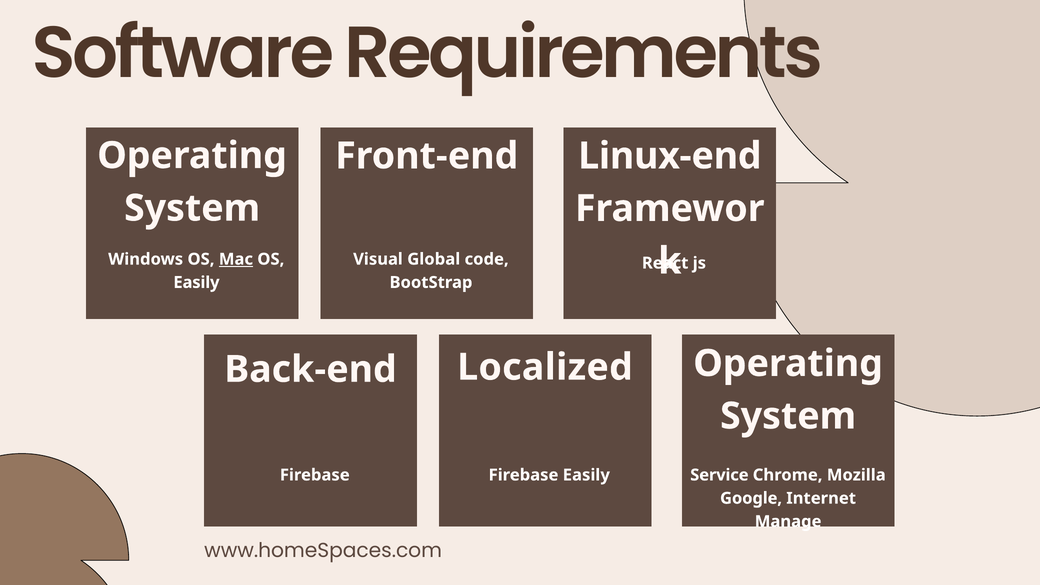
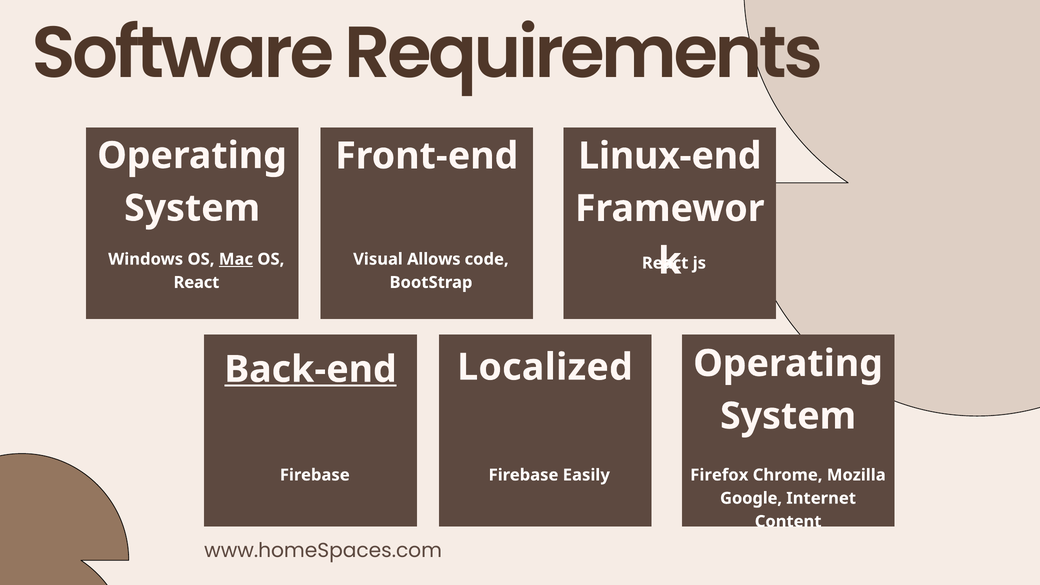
Global: Global -> Allows (434, 259)
Easily: Easily -> React (196, 282)
Back-end underline: none -> present (310, 369)
Service: Service -> Firefox (719, 475)
Manage: Manage -> Content (788, 522)
